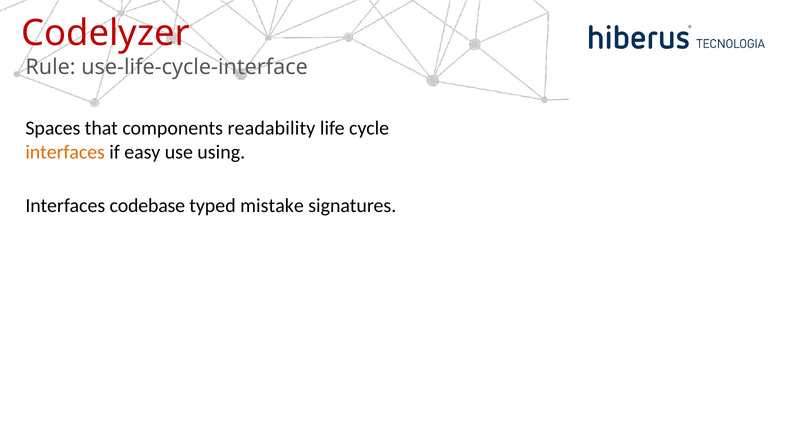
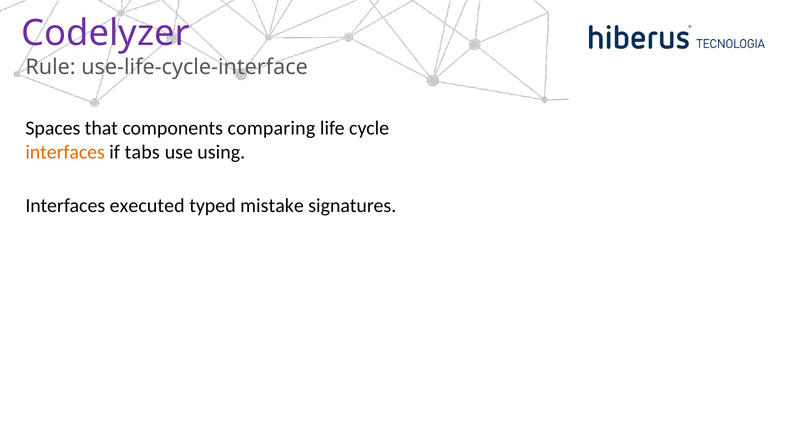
Codelyzer colour: red -> purple (105, 33)
readability: readability -> comparing (271, 128)
easy: easy -> tabs (142, 152)
codebase: codebase -> executed (147, 206)
